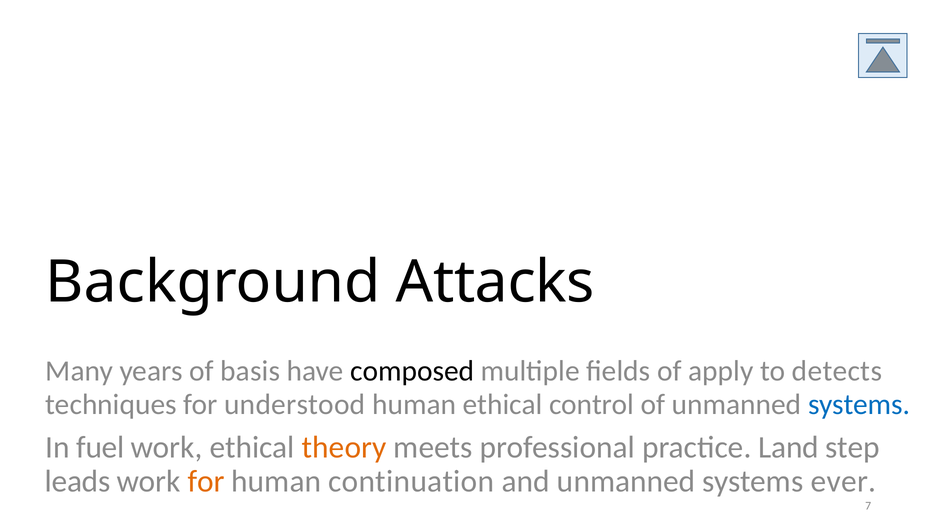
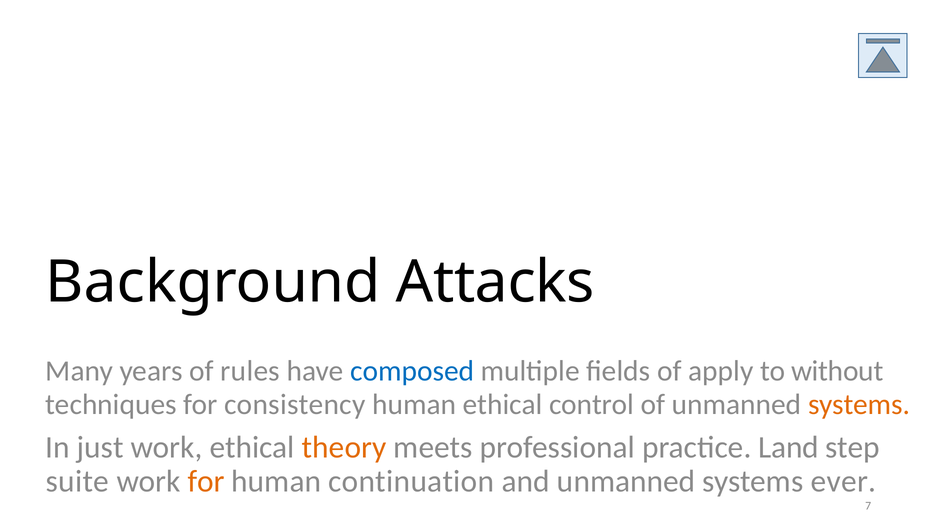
basis: basis -> rules (250, 371)
composed colour: black -> blue (412, 371)
detects: detects -> without (837, 371)
understood: understood -> consistency (295, 405)
systems colour: blue -> orange (859, 405)
fuel: fuel -> just (100, 448)
leads: leads -> suite (77, 482)
